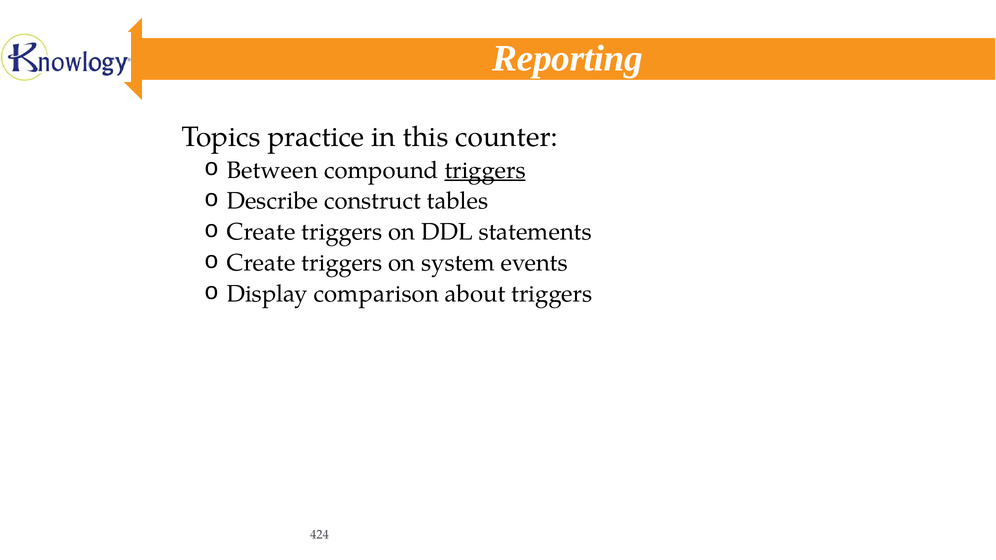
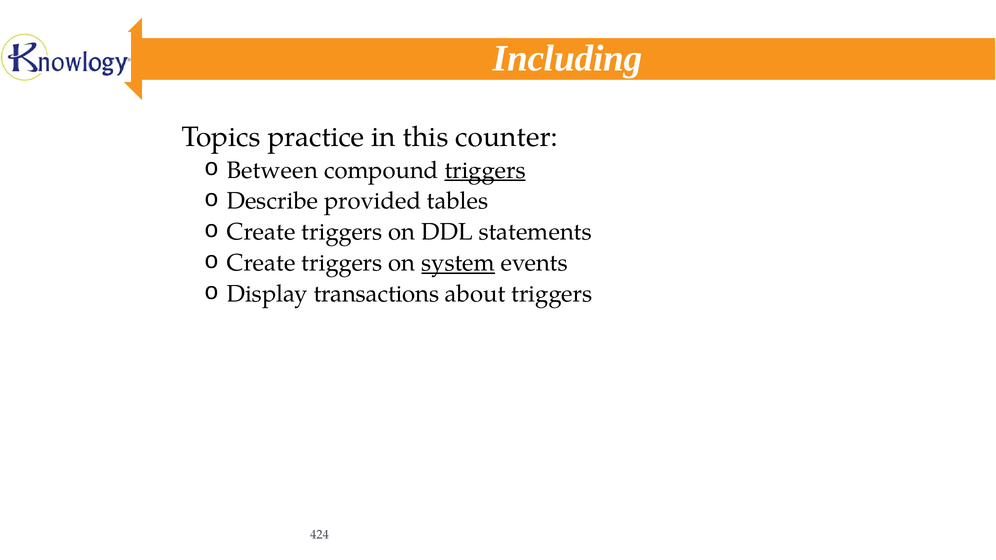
Reporting: Reporting -> Including (568, 59)
construct: construct -> provided (373, 201)
system underline: none -> present (458, 263)
comparison: comparison -> transactions (376, 294)
